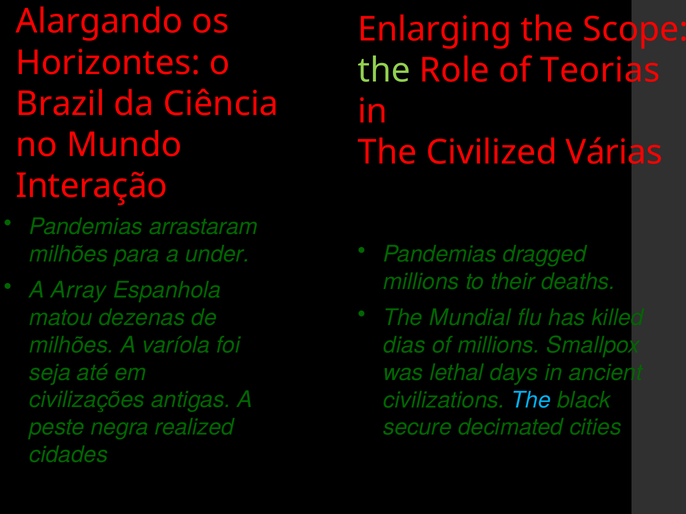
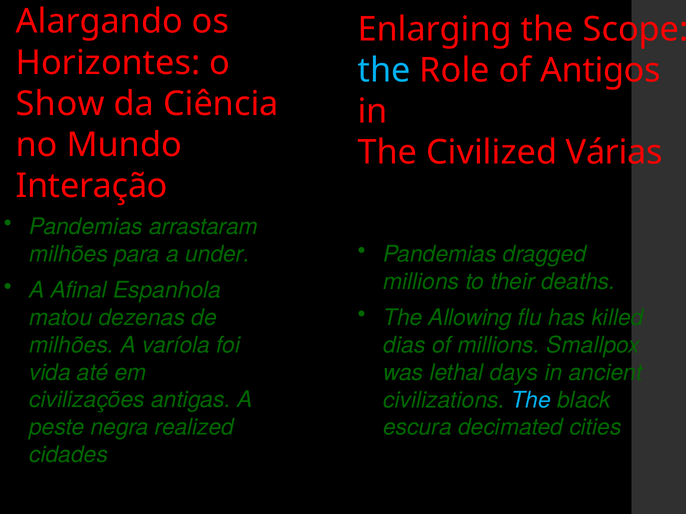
the colour: light green -> light blue (384, 70)
Teorias: Teorias -> Antigos (600, 70)
Brazil: Brazil -> Show (60, 104)
Array: Array -> Afinal (79, 291)
Mundial: Mundial -> Allowing (470, 318)
seja: seja -> vida (50, 373)
secure: secure -> escura (417, 428)
